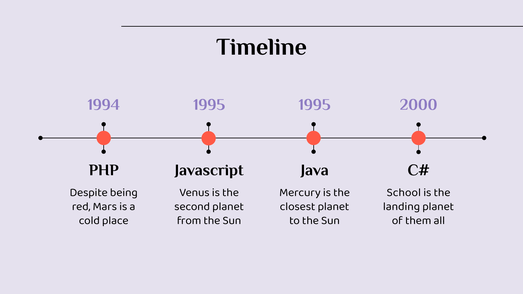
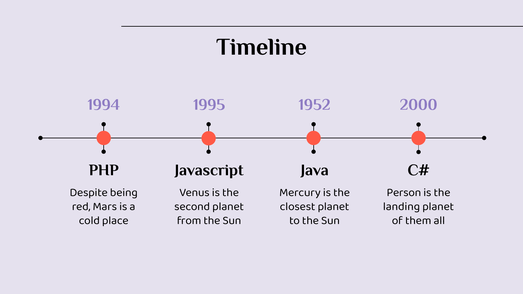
1995 1995: 1995 -> 1952 (315, 105)
School: School -> Person (404, 193)
